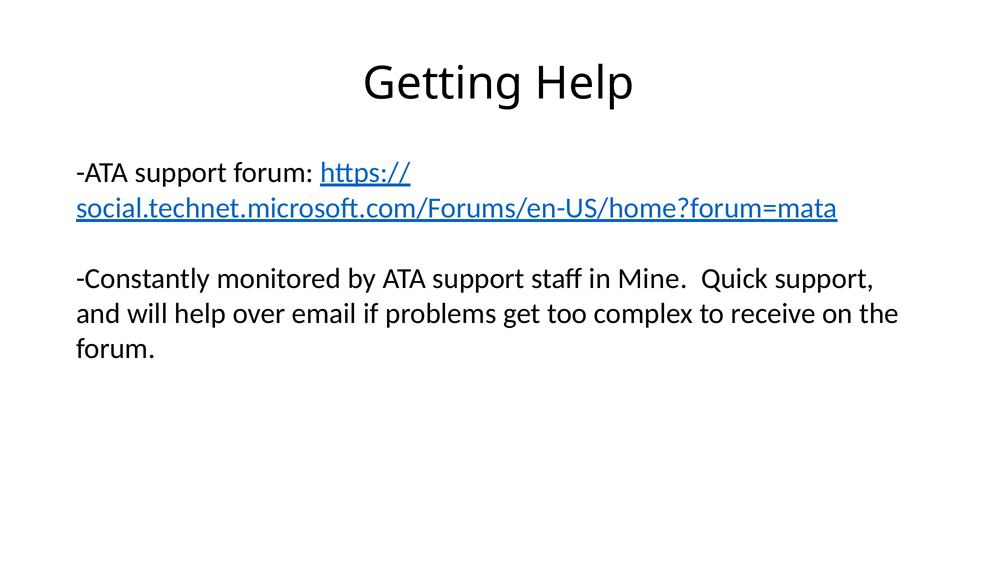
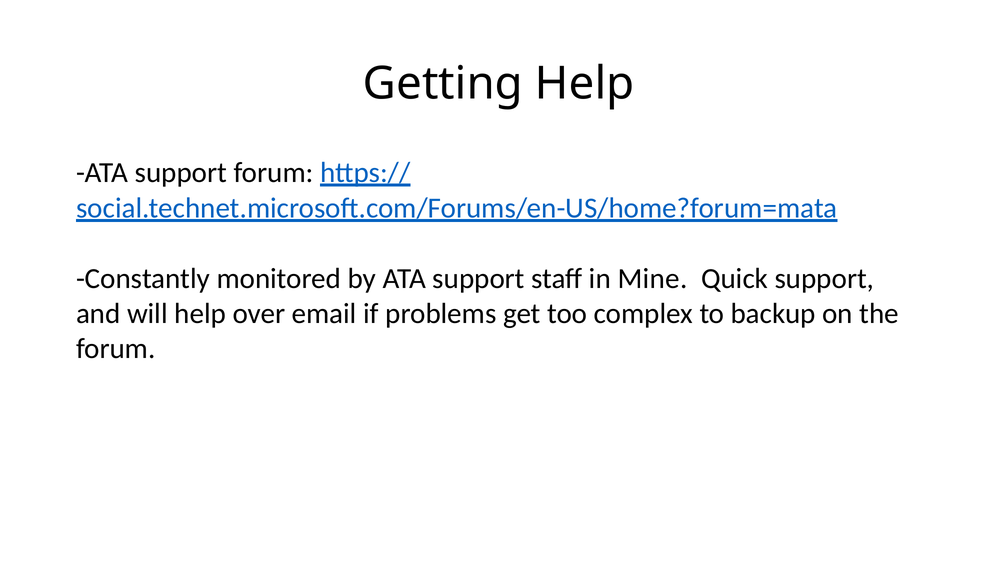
receive: receive -> backup (773, 314)
